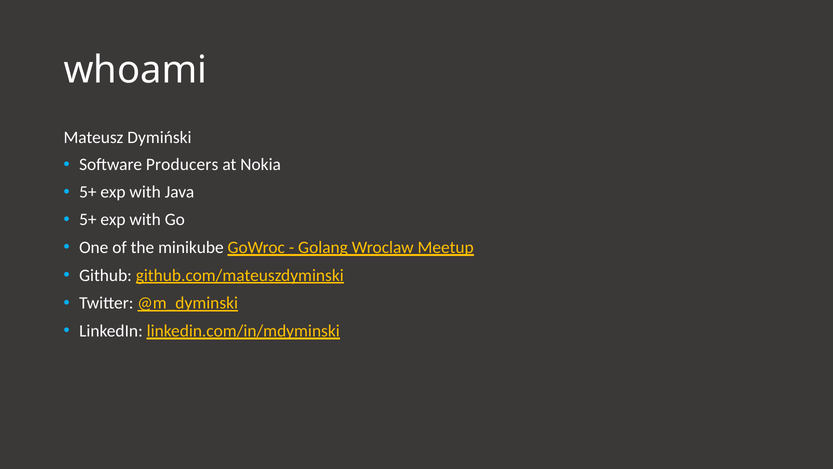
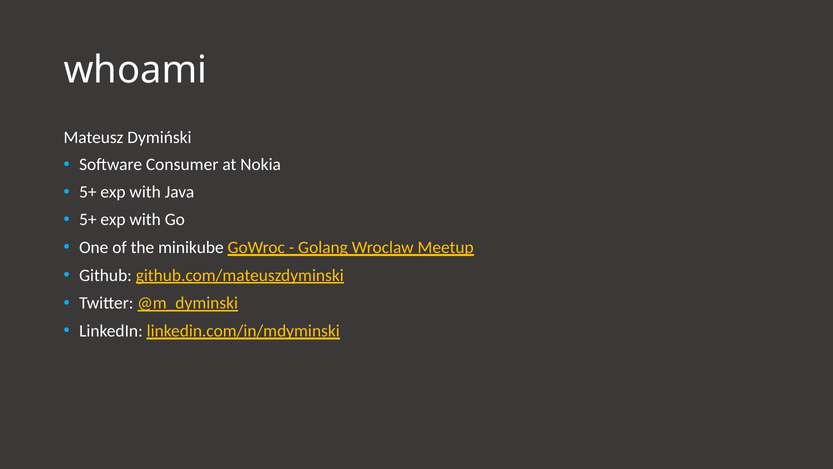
Producers: Producers -> Consumer (182, 165)
